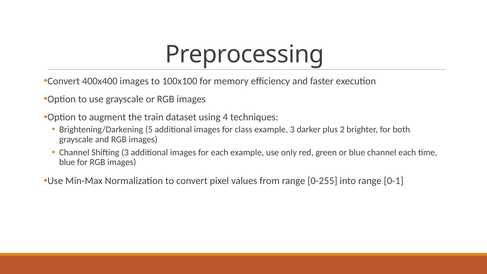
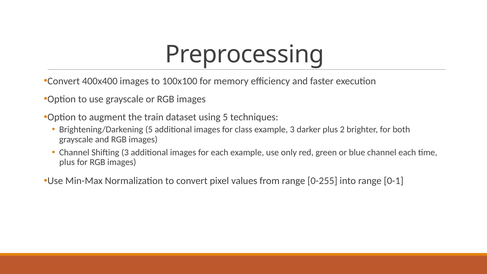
using 4: 4 -> 5 (225, 117)
blue: blue -> plus (67, 162)
